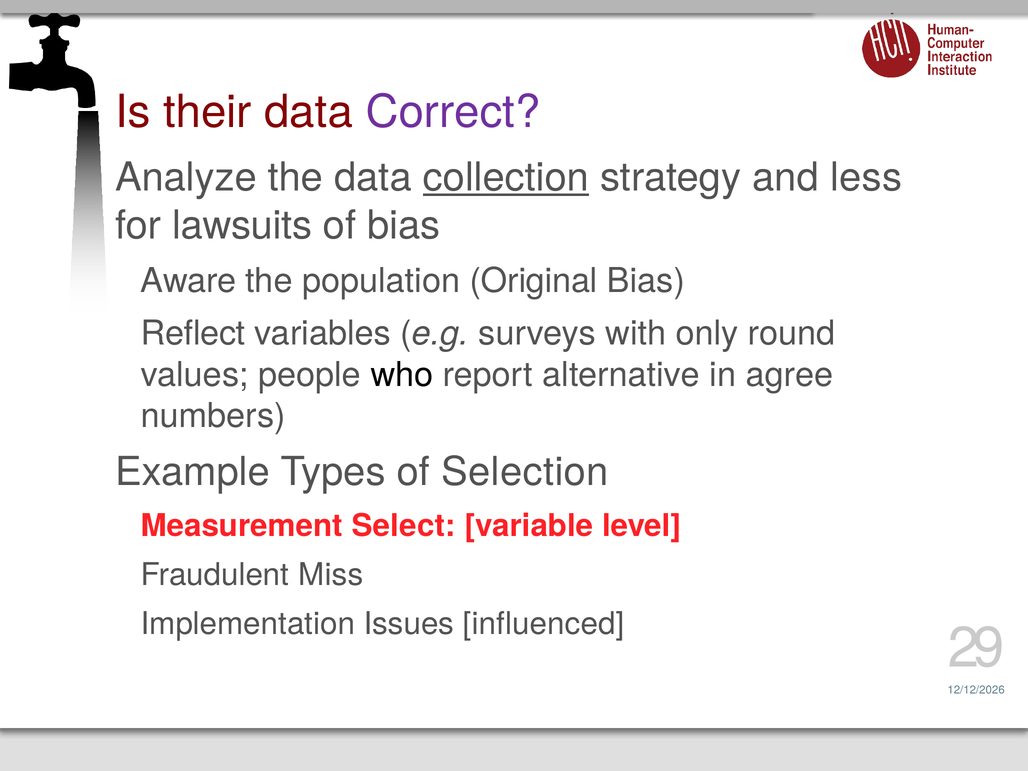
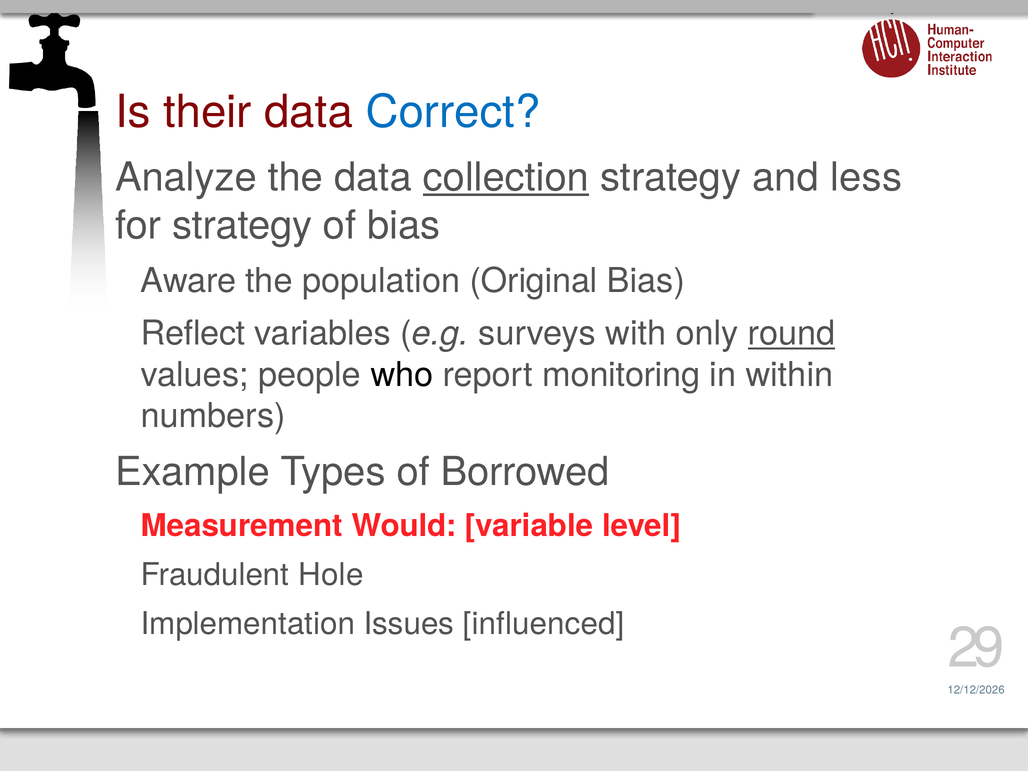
Correct colour: purple -> blue (453, 112)
for lawsuits: lawsuits -> strategy (242, 225)
round underline: none -> present (791, 334)
alternative: alternative -> monitoring (621, 375)
agree: agree -> within (789, 375)
Selection: Selection -> Borrowed (525, 472)
Select: Select -> Would (404, 526)
Miss: Miss -> Hole (331, 575)
